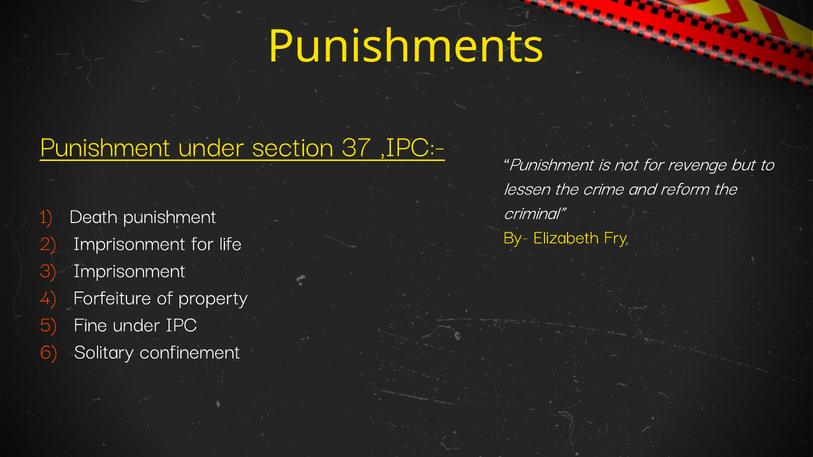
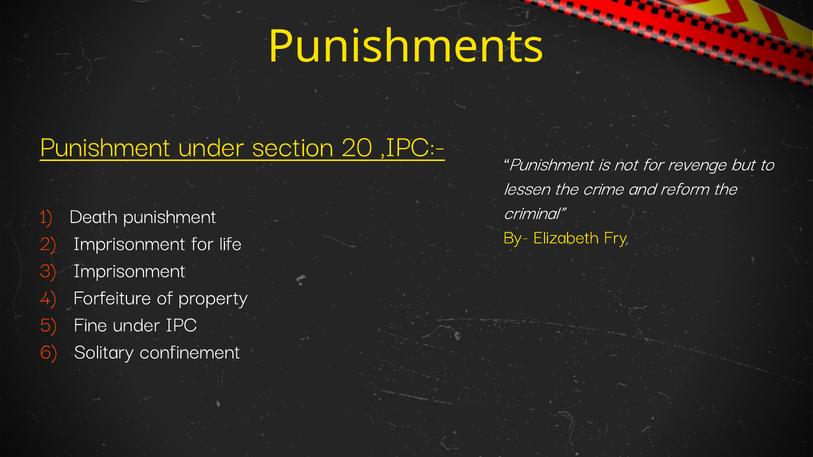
37: 37 -> 20 (357, 146)
